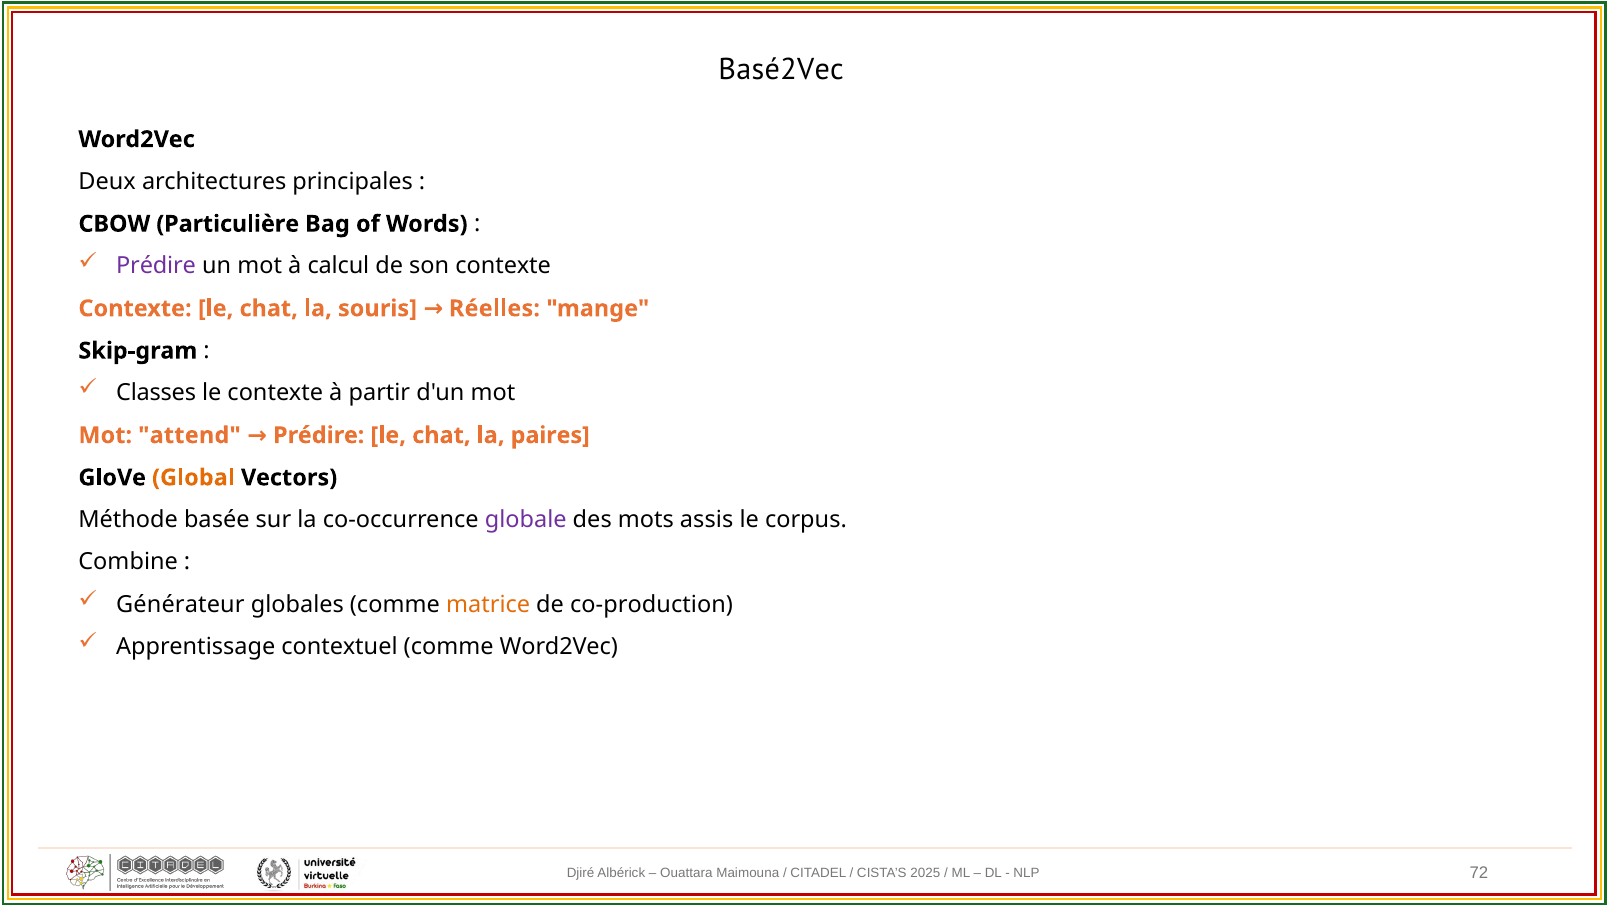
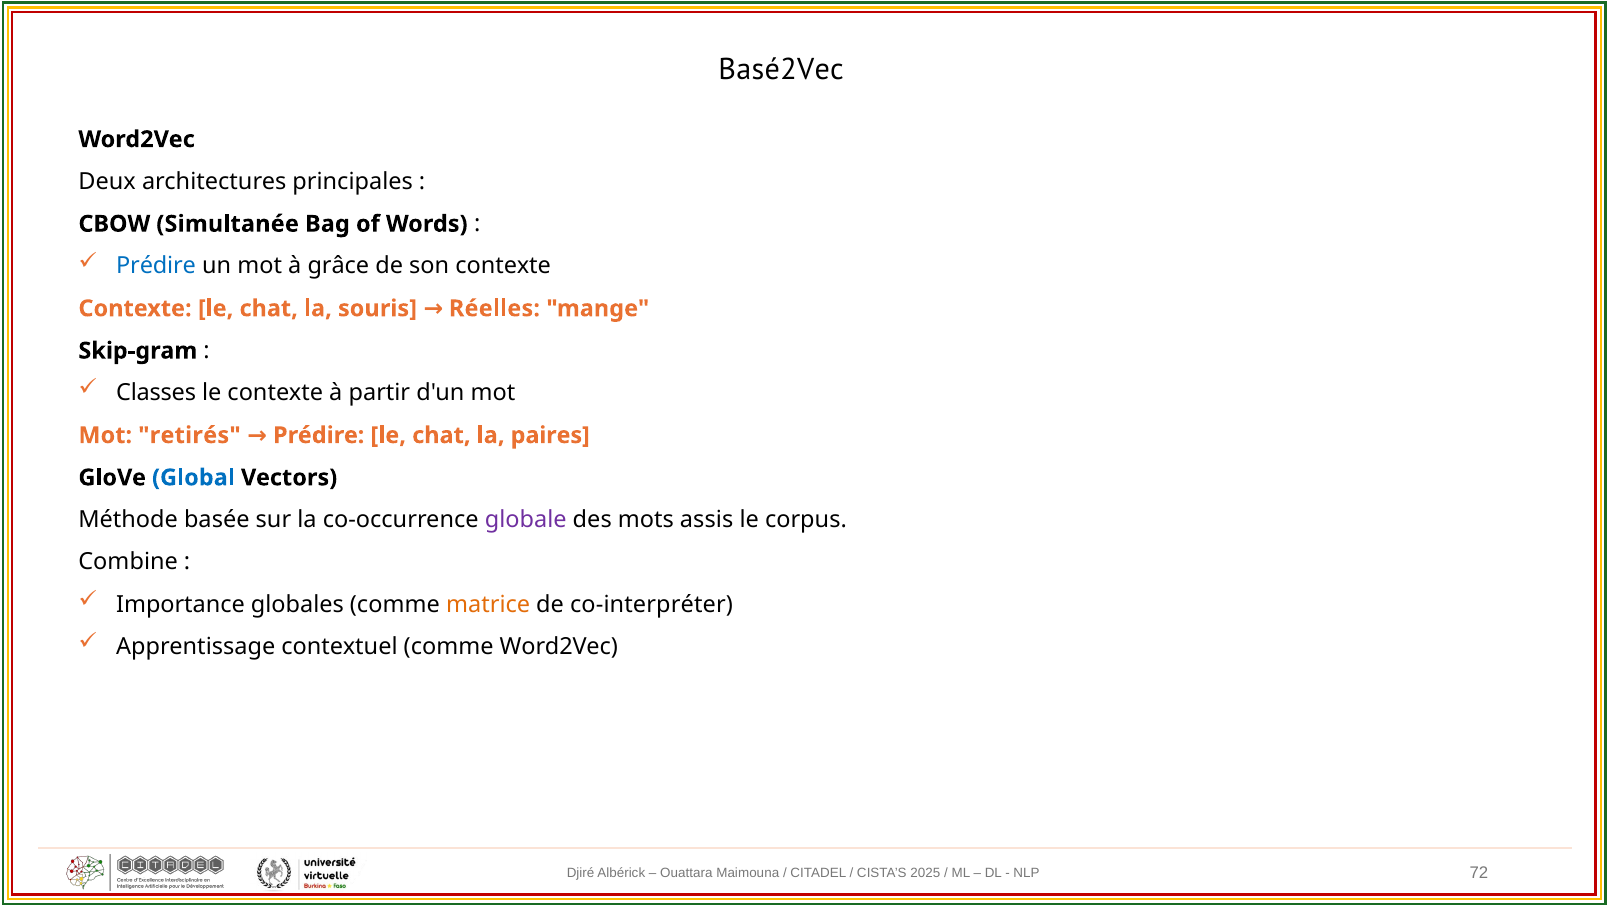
Particulière: Particulière -> Simultanée (228, 224)
Prédire colour: purple -> blue (156, 266)
calcul: calcul -> grâce (338, 266)
attend: attend -> retirés (189, 435)
Global colour: orange -> blue (193, 478)
Générateur: Générateur -> Importance (180, 605)
co-production: co-production -> co-interpréter (651, 605)
